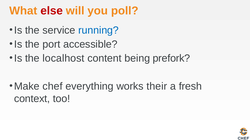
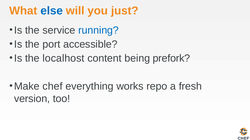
else colour: red -> blue (52, 11)
poll: poll -> just (125, 11)
their: their -> repo (157, 87)
context: context -> version (32, 99)
